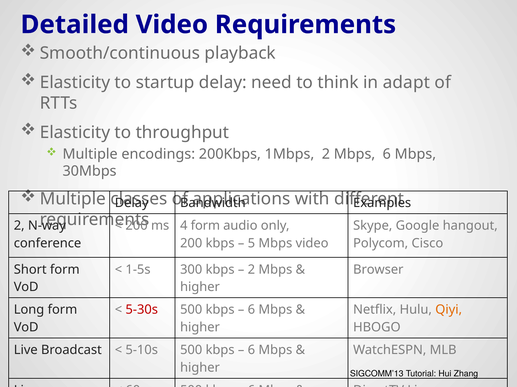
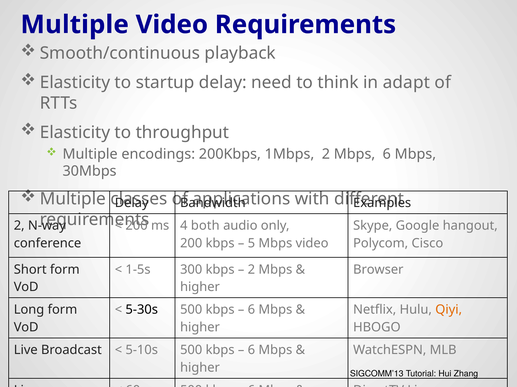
Detailed: Detailed -> Multiple (75, 25)
4 form: form -> both (205, 226)
5-30s colour: red -> black (142, 310)
